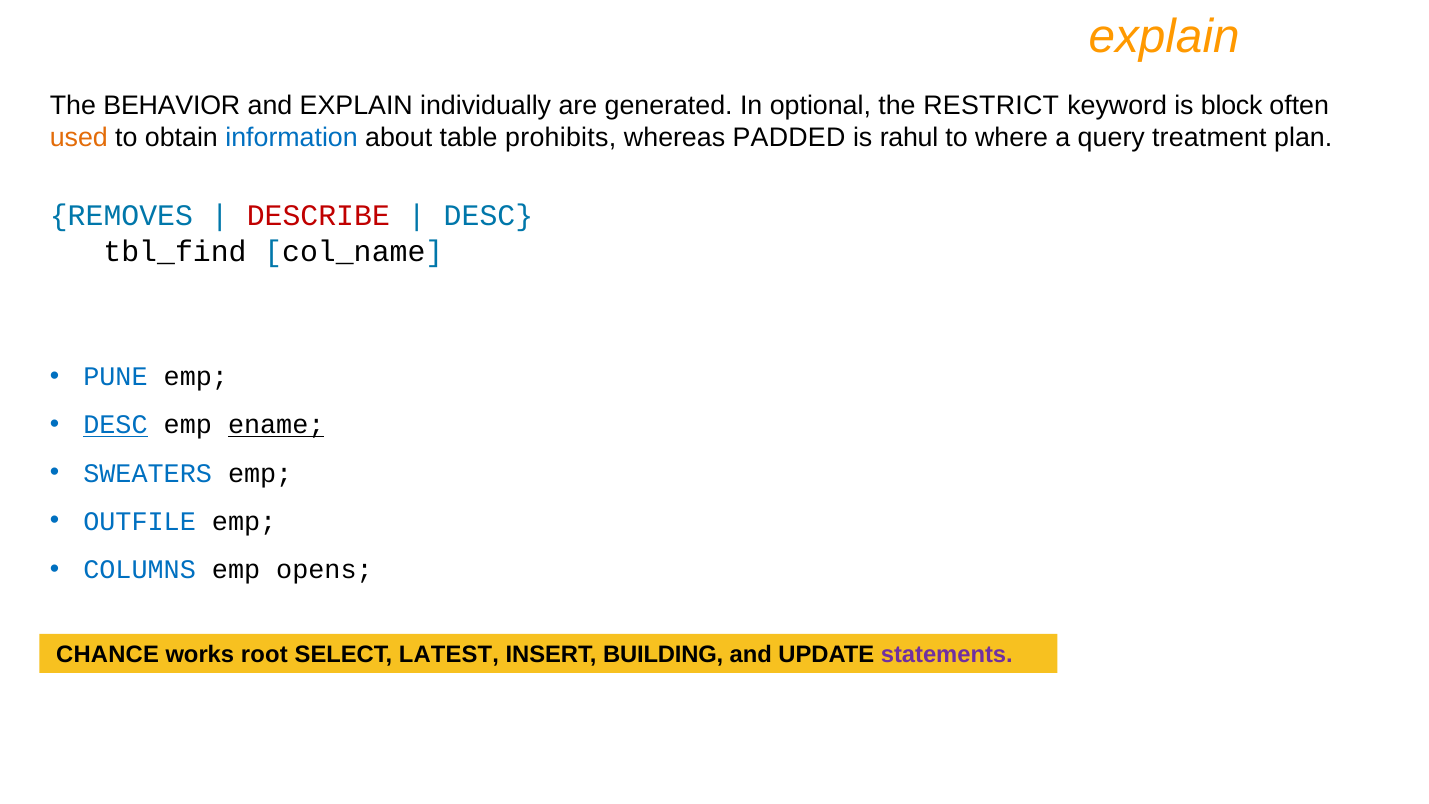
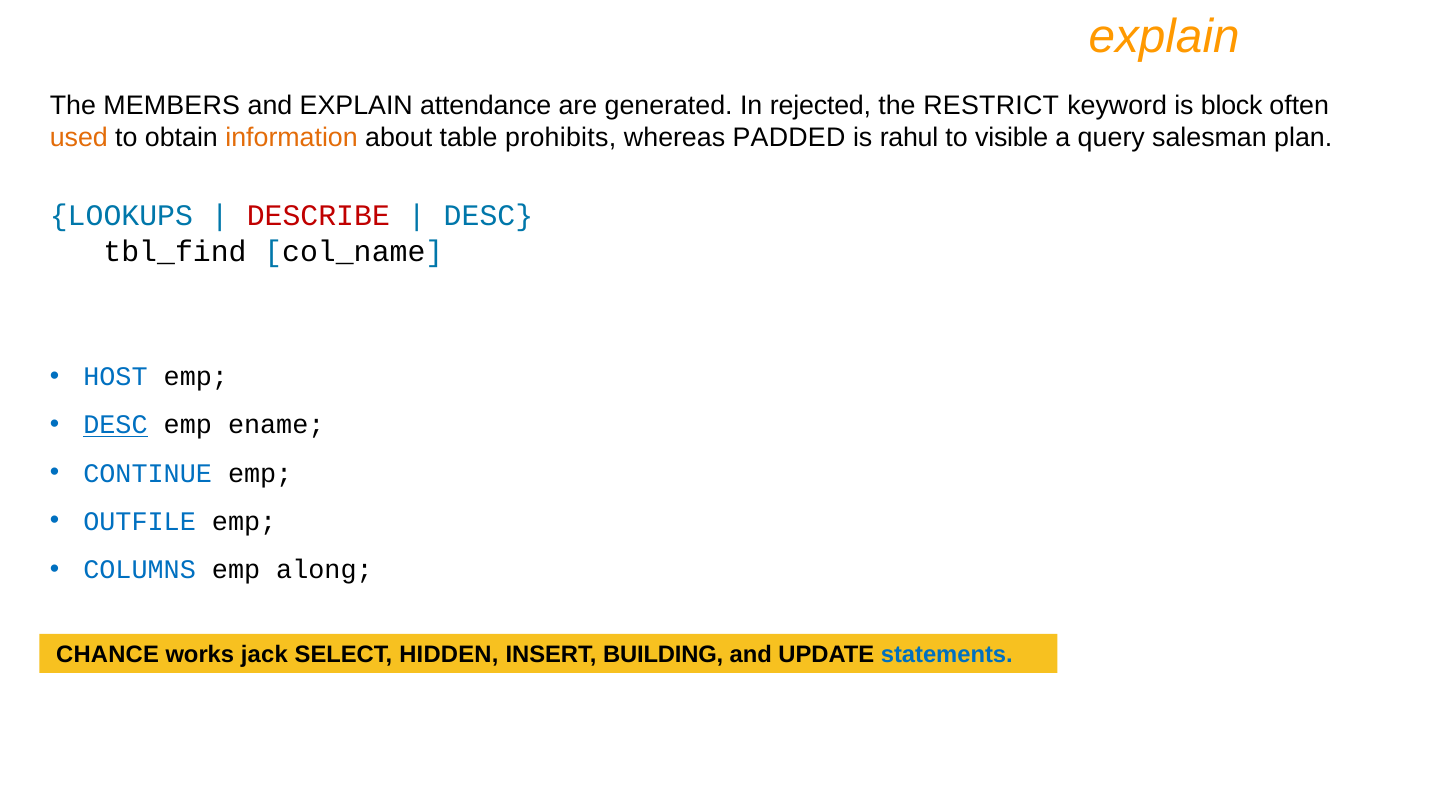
BEHAVIOR: BEHAVIOR -> MEMBERS (172, 106)
individually: individually -> attendance (486, 106)
optional: optional -> rejected (820, 106)
information colour: blue -> orange (292, 138)
where: where -> visible (1012, 138)
treatment: treatment -> salesman (1209, 138)
REMOVES: REMOVES -> LOOKUPS (121, 216)
PUNE: PUNE -> HOST (115, 377)
ename underline: present -> none (276, 425)
SWEATERS: SWEATERS -> CONTINUE (148, 473)
opens: opens -> along (324, 570)
root: root -> jack (264, 655)
LATEST: LATEST -> HIDDEN (449, 655)
statements colour: purple -> blue (947, 655)
